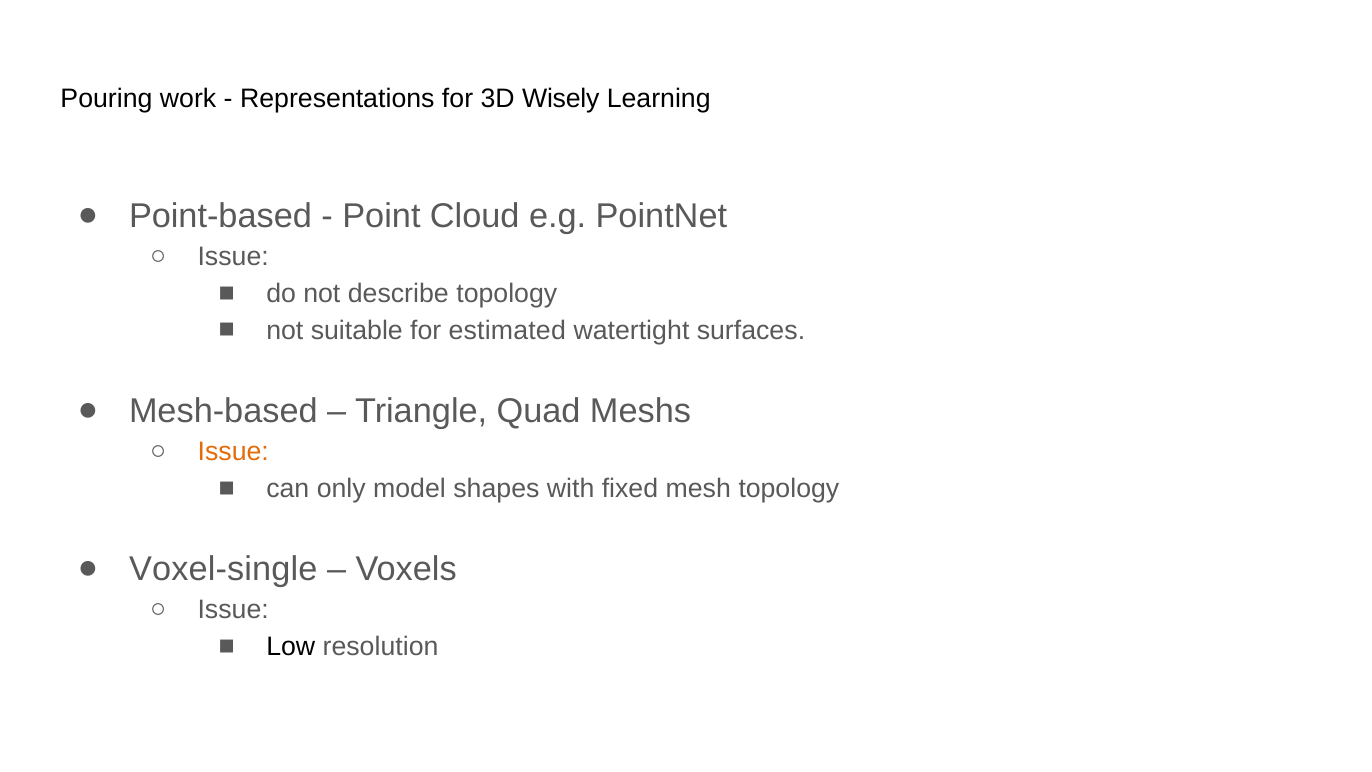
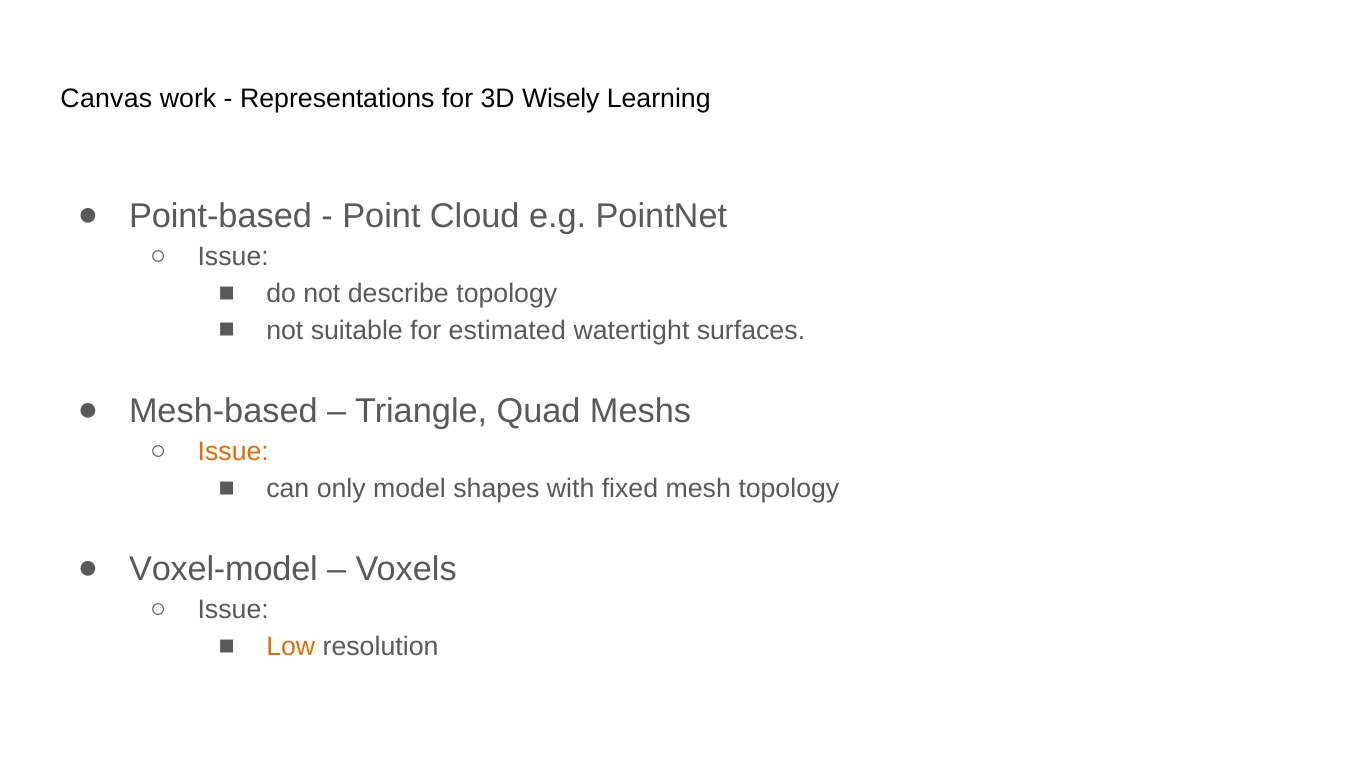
Pouring: Pouring -> Canvas (106, 98)
Voxel-single: Voxel-single -> Voxel-model (223, 569)
Low colour: black -> orange (291, 646)
